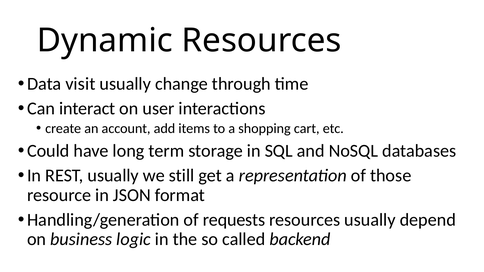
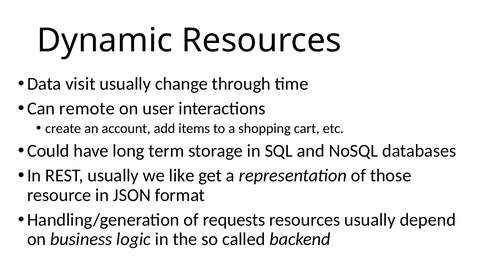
interact: interact -> remote (87, 109)
still: still -> like (182, 176)
